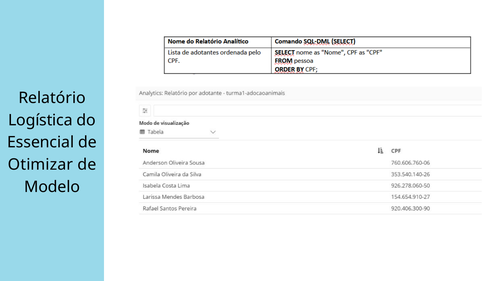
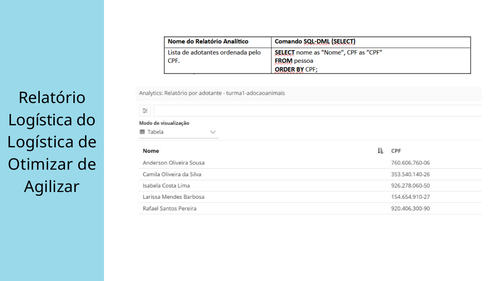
Essencial: Essencial -> Logística (41, 143)
Modelo: Modelo -> Agilizar (52, 187)
